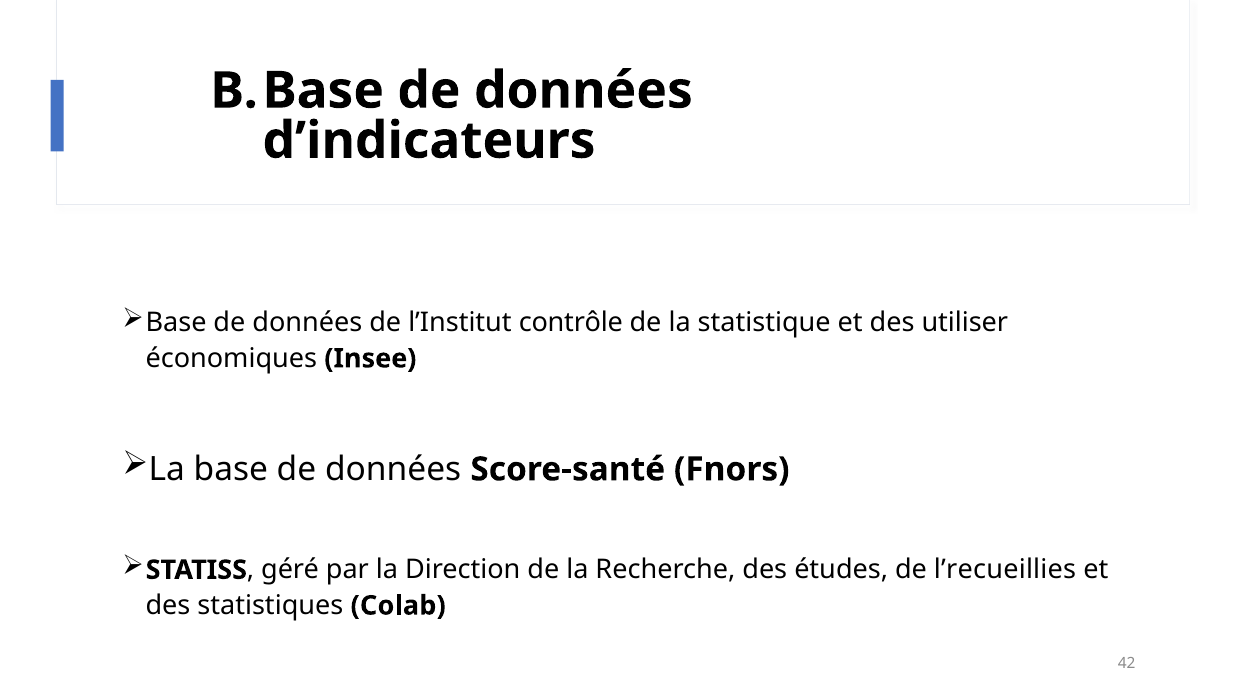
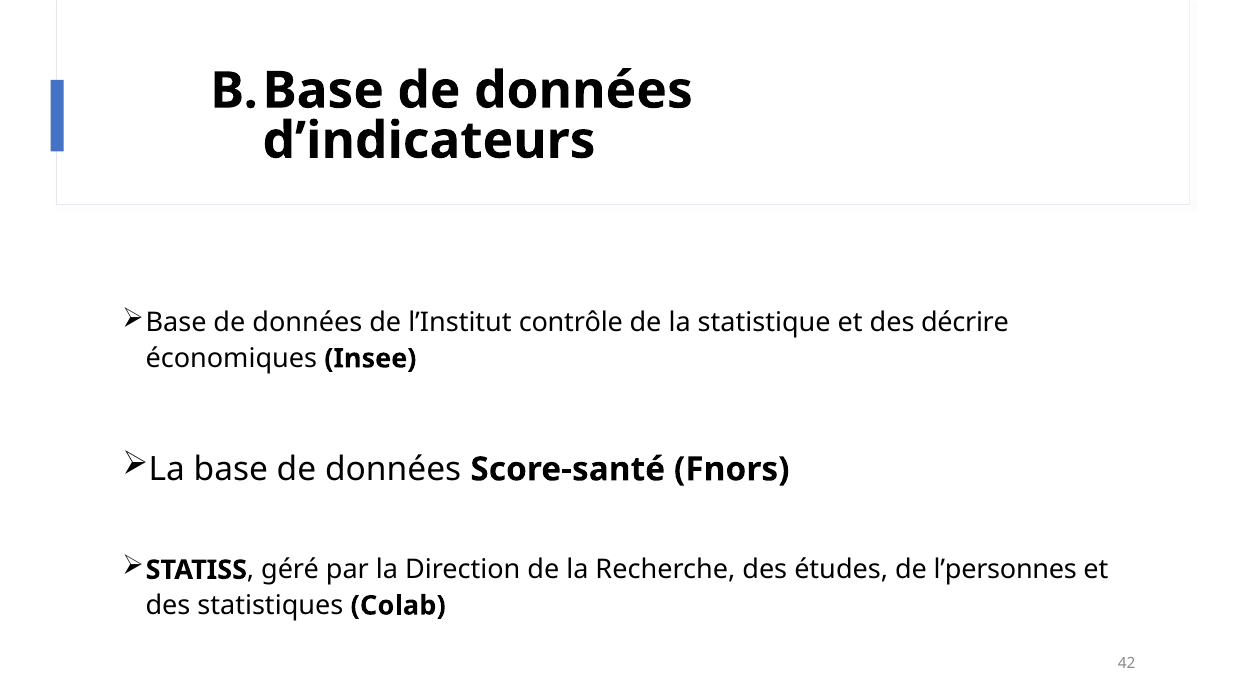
utiliser: utiliser -> décrire (965, 323)
l’recueillies: l’recueillies -> l’personnes (1005, 570)
